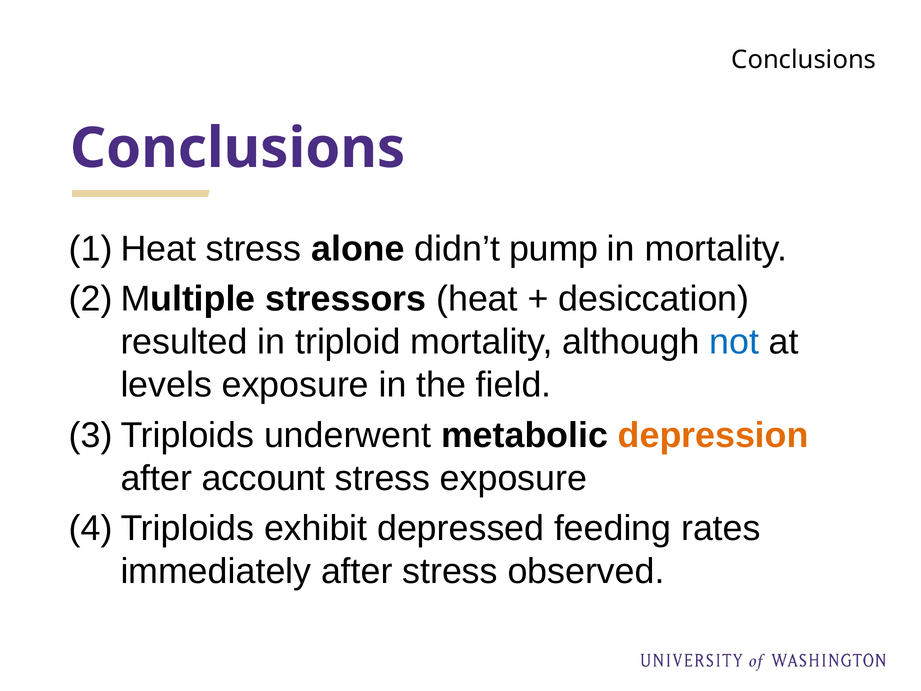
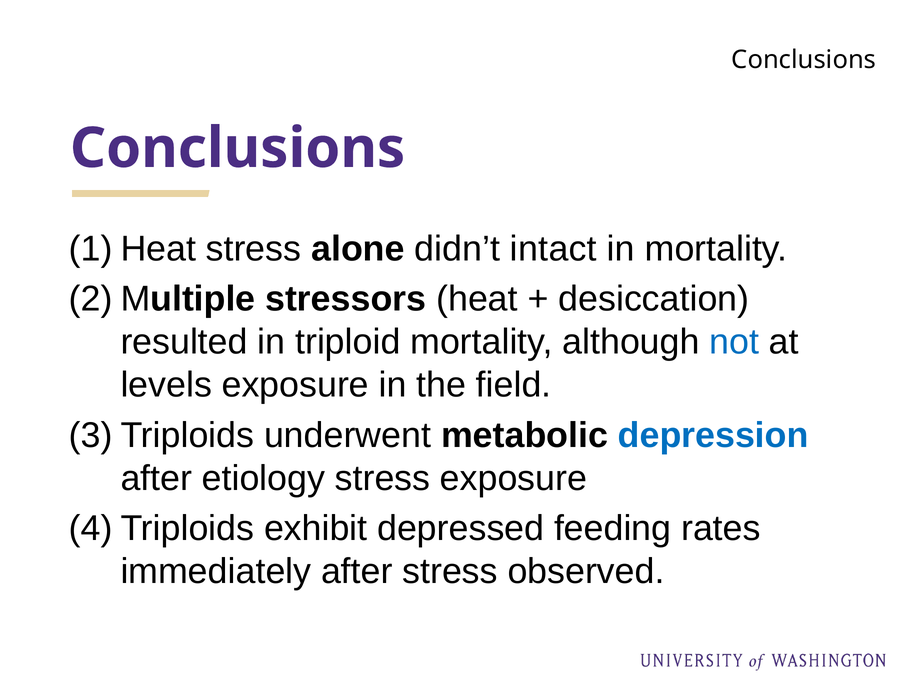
pump: pump -> intact (553, 249)
depression colour: orange -> blue (713, 435)
account: account -> etiology (263, 478)
